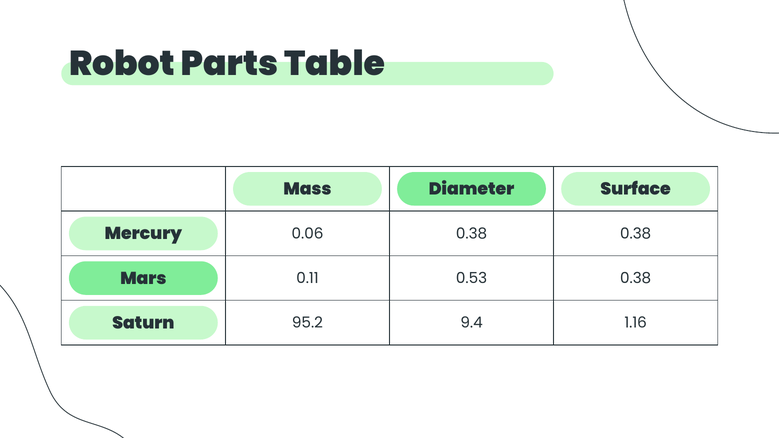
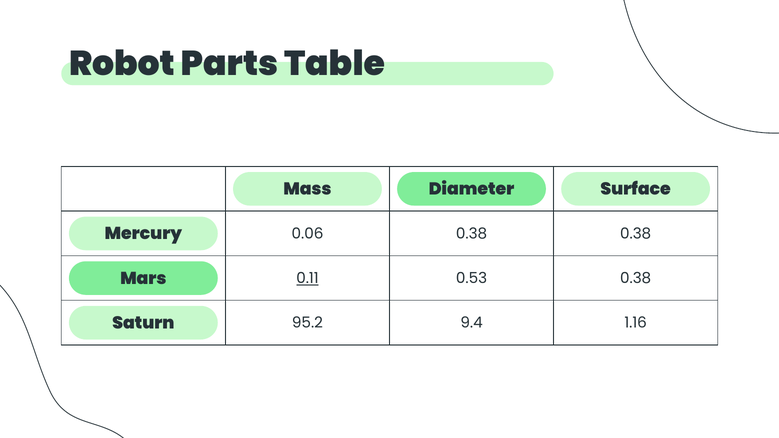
0.11 underline: none -> present (307, 278)
